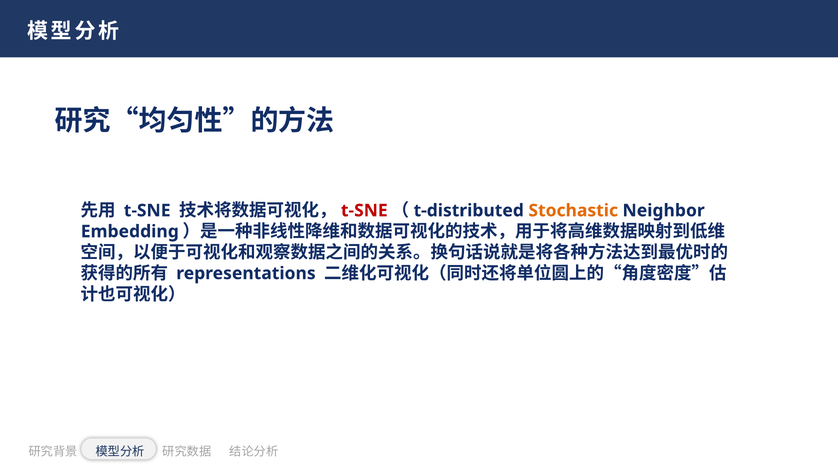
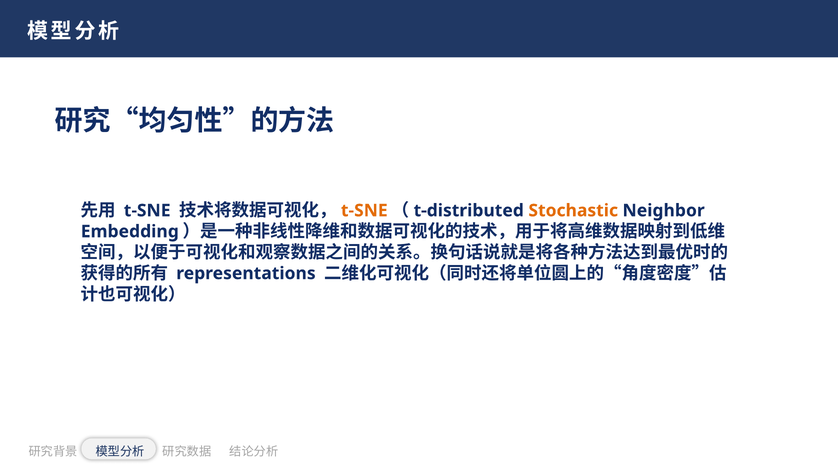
t-SNE colour: red -> orange (364, 211)
